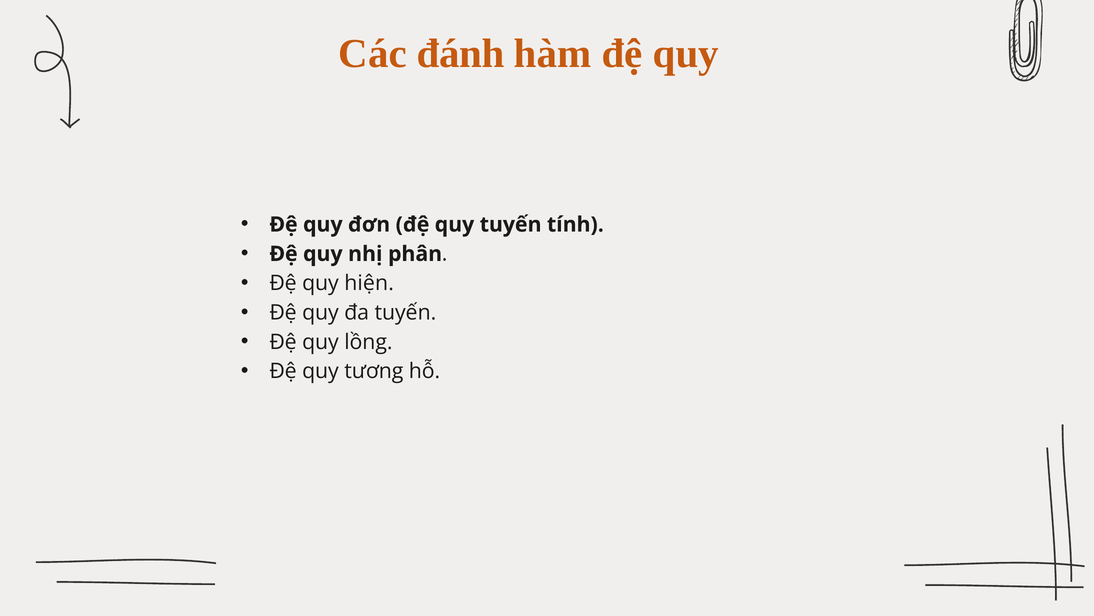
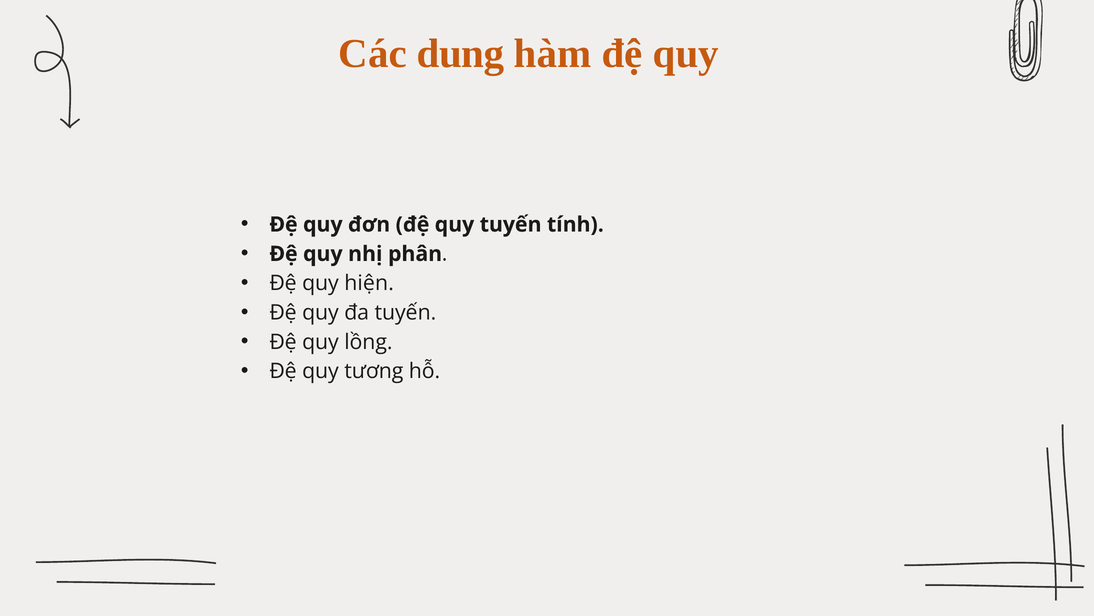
đánh: đánh -> dung (460, 54)
